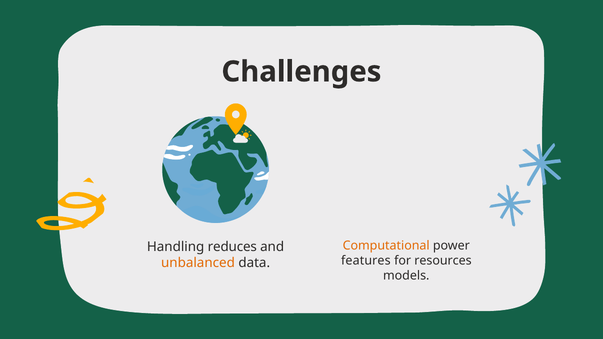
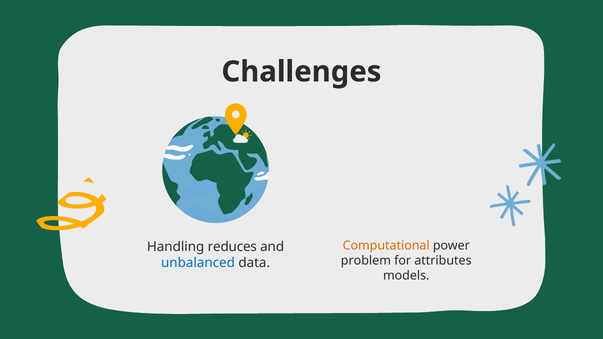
features: features -> problem (366, 261)
resources: resources -> attributes (443, 261)
unbalanced colour: orange -> blue (198, 263)
